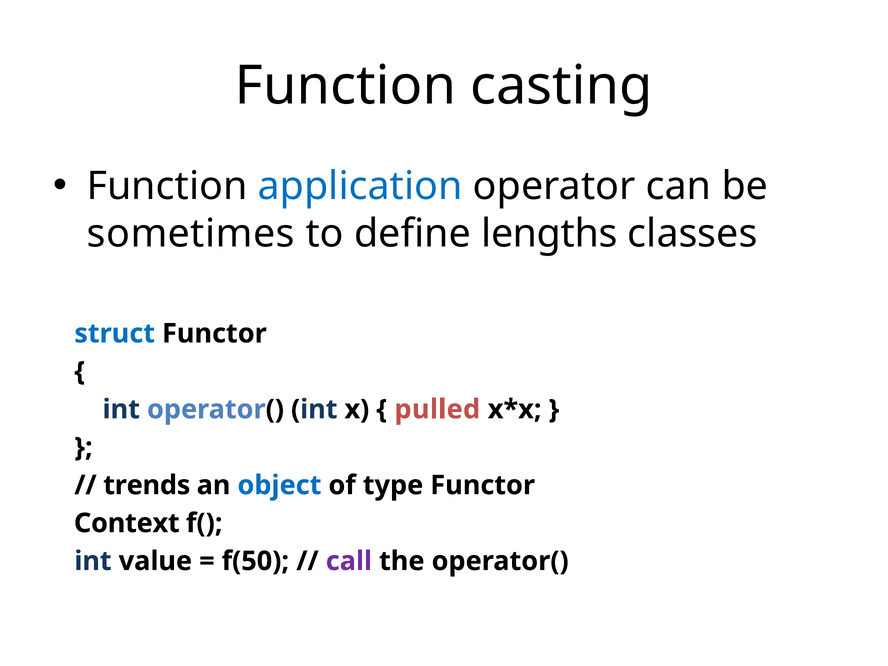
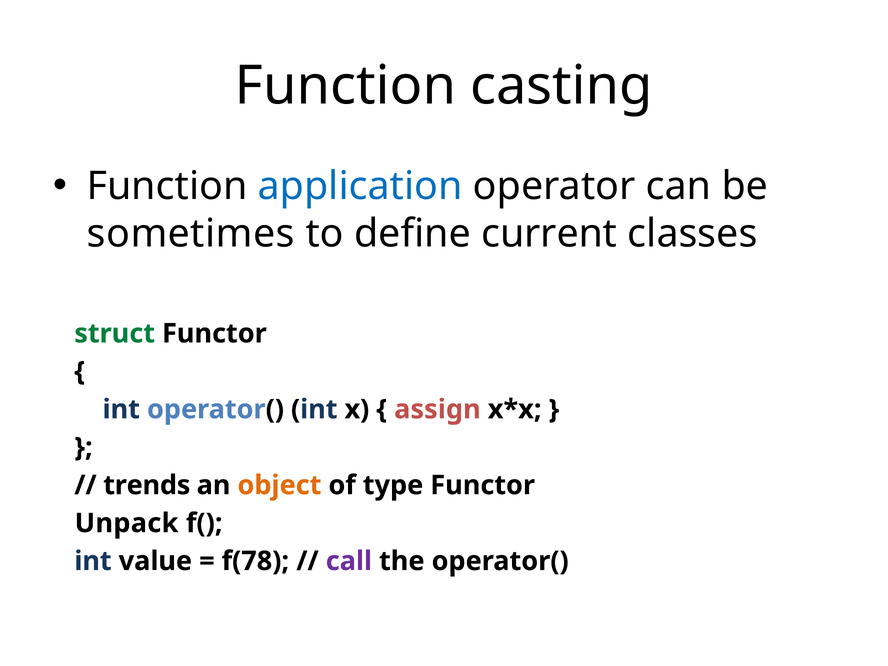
lengths: lengths -> current (549, 234)
struct colour: blue -> green (115, 334)
pulled: pulled -> assign (437, 409)
object colour: blue -> orange (279, 485)
Context: Context -> Unpack (127, 523)
f(50: f(50 -> f(78 (255, 561)
